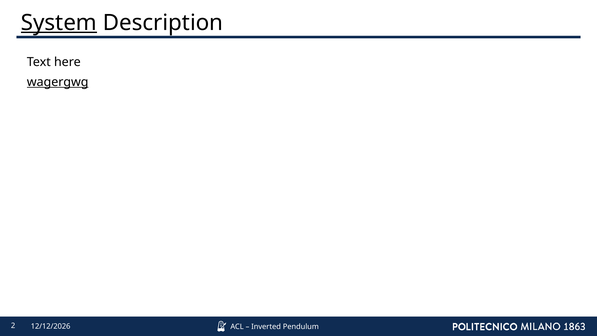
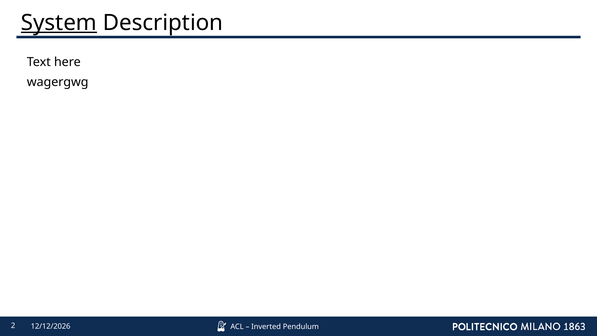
wagergwg underline: present -> none (58, 82)
